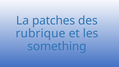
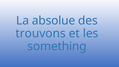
patches: patches -> absolue (54, 21)
rubrique: rubrique -> trouvons (41, 33)
